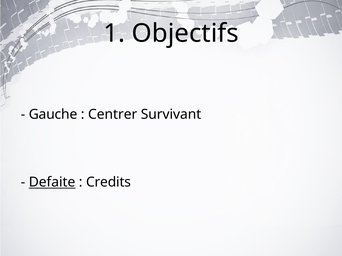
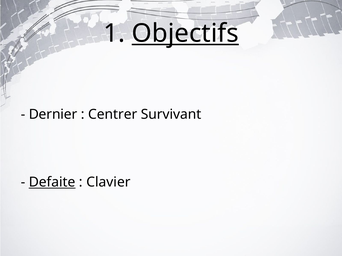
Objectifs underline: none -> present (185, 33)
Gauche: Gauche -> Dernier (53, 115)
Credits: Credits -> Clavier (108, 182)
